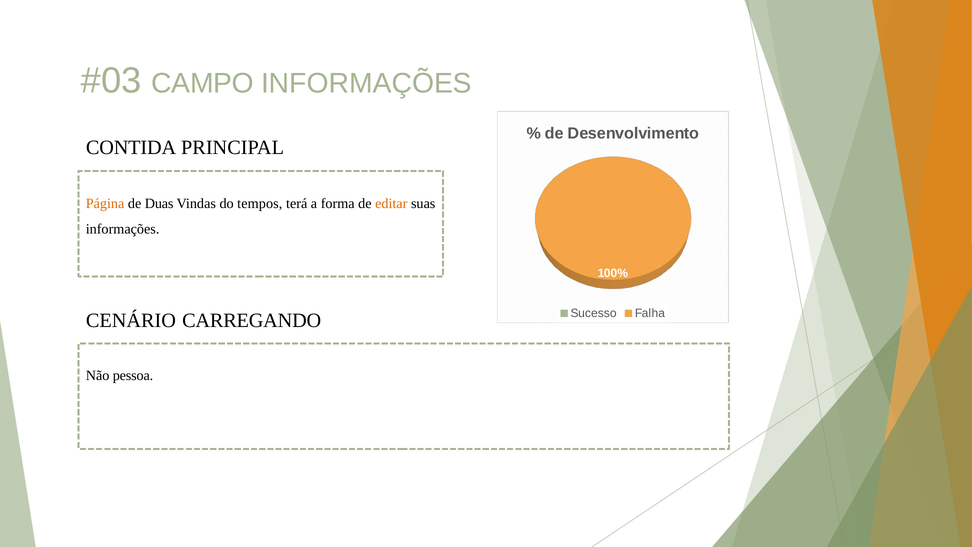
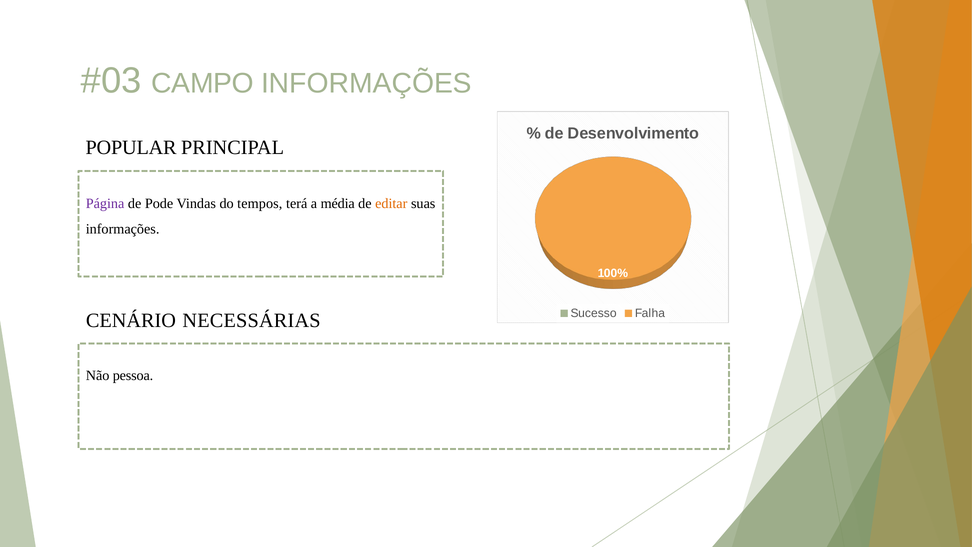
CONTIDA: CONTIDA -> POPULAR (131, 147)
Página colour: orange -> purple (105, 203)
Duas: Duas -> Pode (159, 203)
forma: forma -> média (338, 203)
CARREGANDO: CARREGANDO -> NECESSÁRIAS (252, 321)
